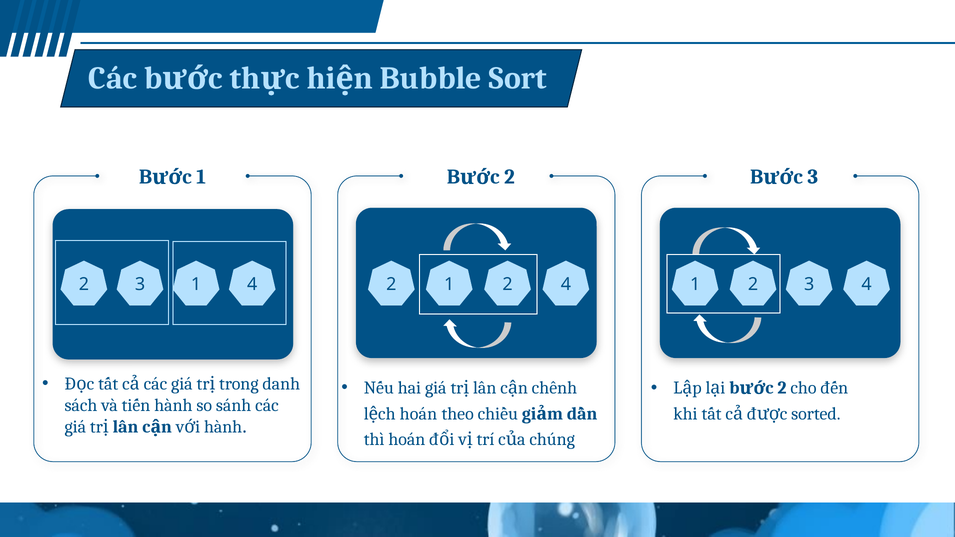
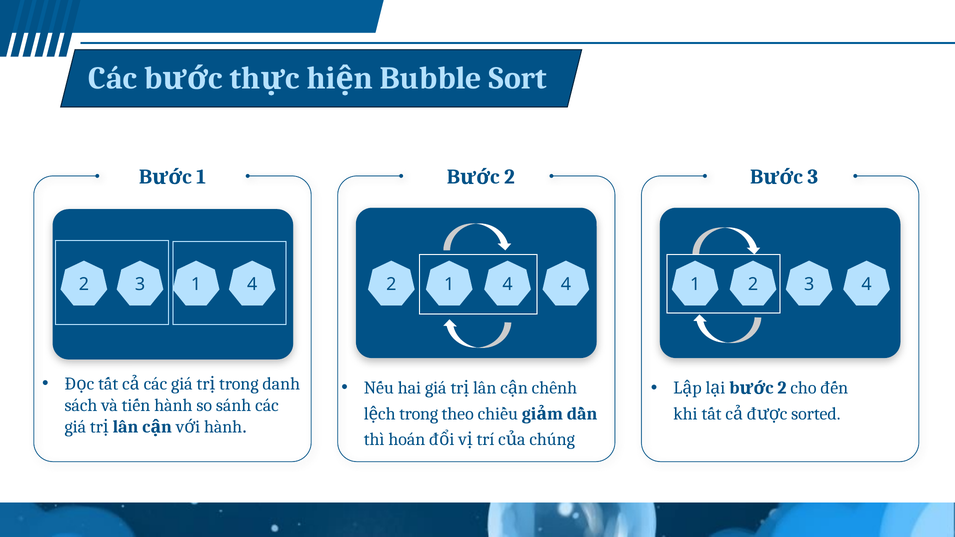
2: 2 -> 4 (508, 284)
hoán: hoán -> trong (419, 414)
